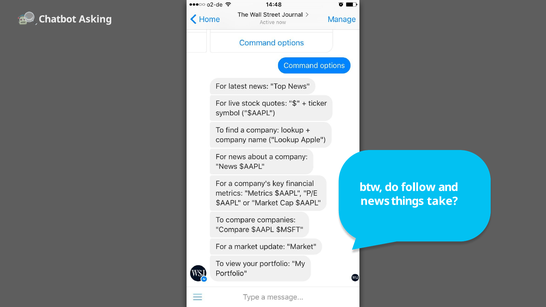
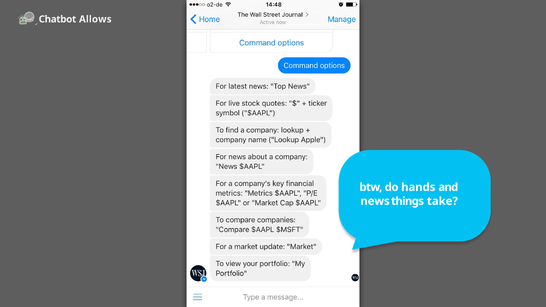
Asking: Asking -> Allows (95, 19)
follow: follow -> hands (418, 187)
